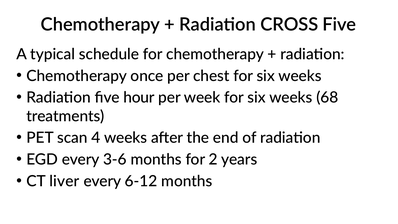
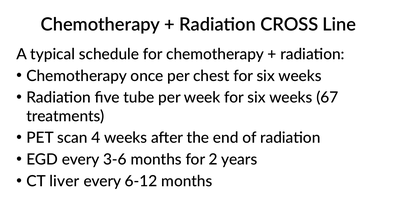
CROSS Five: Five -> Line (339, 25)
hour: hour -> tube (139, 98)
68: 68 -> 67 (327, 98)
